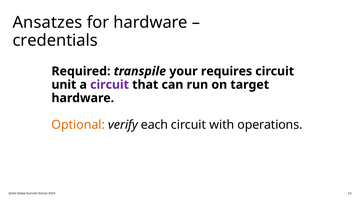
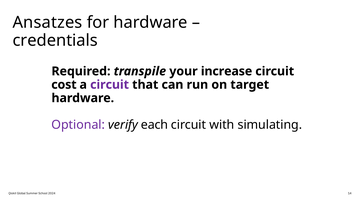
requires: requires -> increase (227, 71)
unit: unit -> cost (64, 84)
Optional colour: orange -> purple (78, 125)
operations: operations -> simulating (270, 125)
